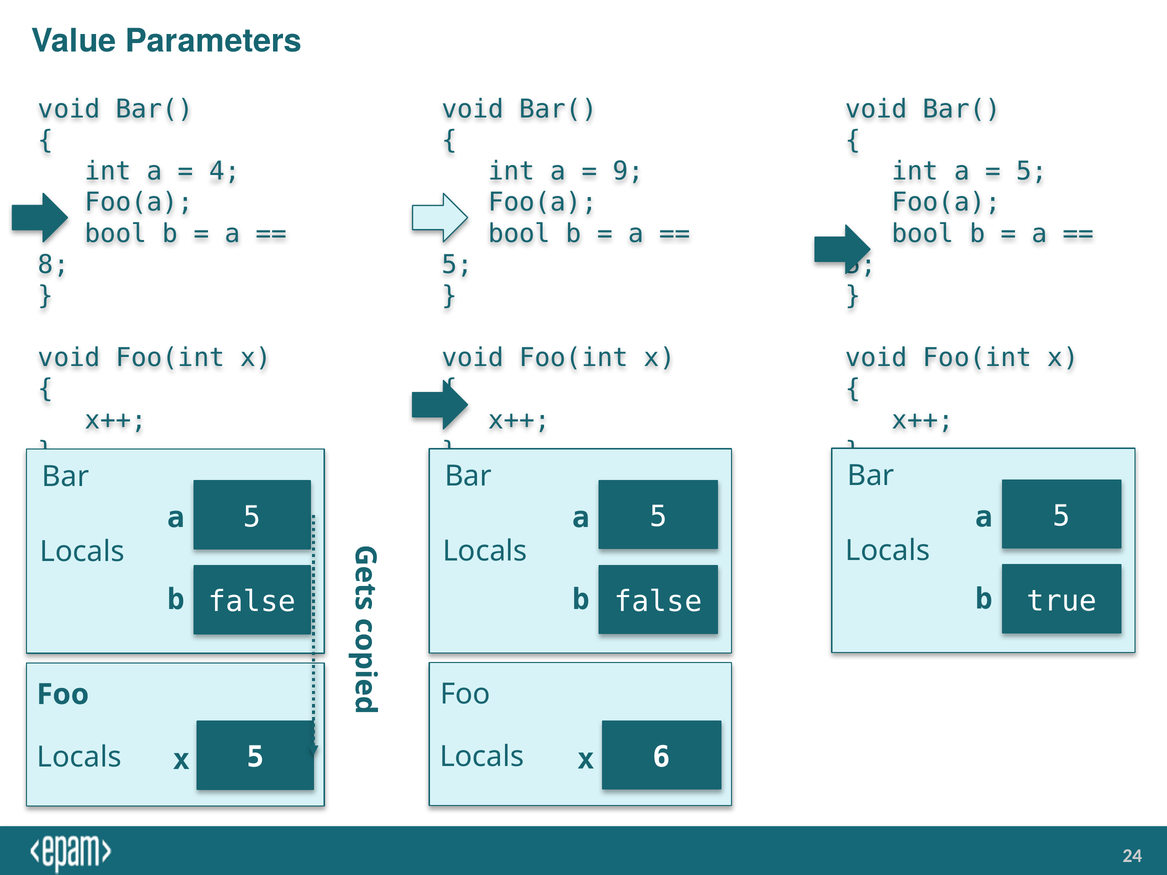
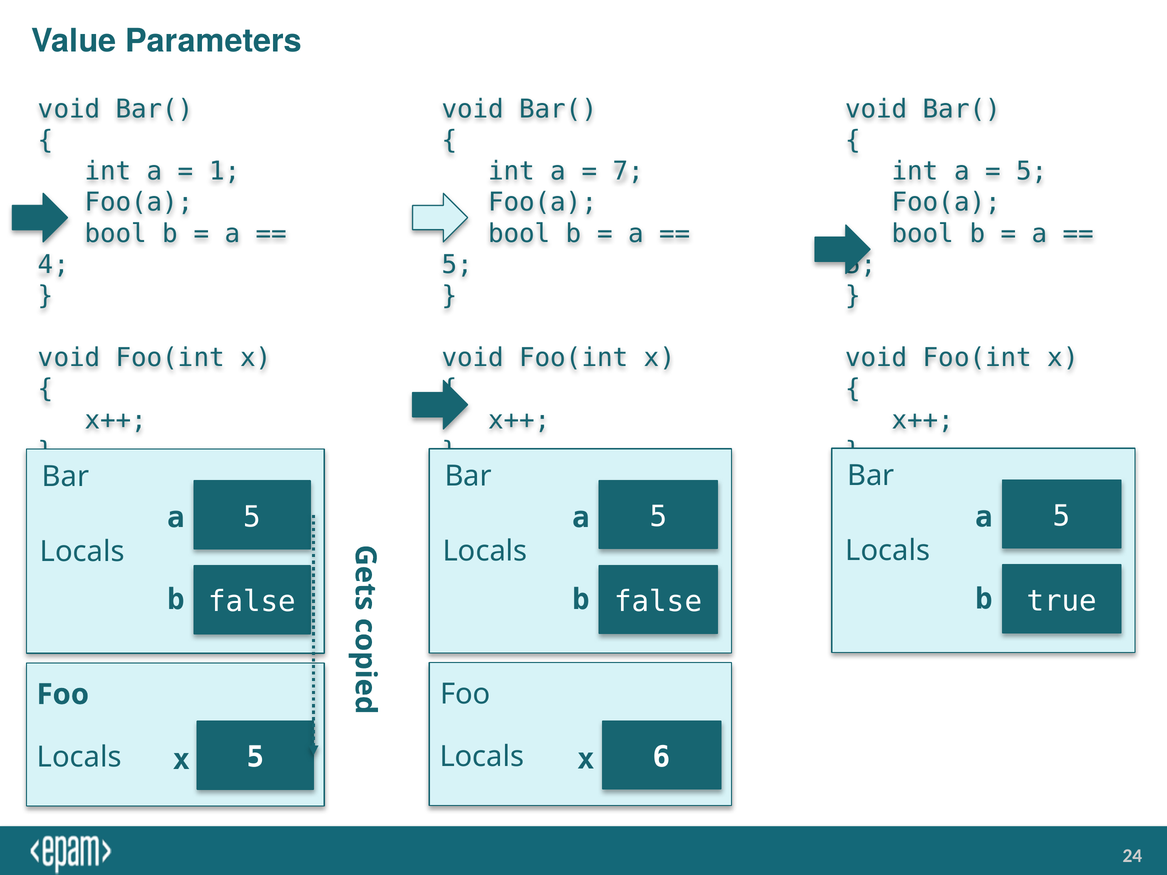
4: 4 -> 1 (225, 171)
9: 9 -> 7 (628, 171)
8: 8 -> 4 (54, 265)
